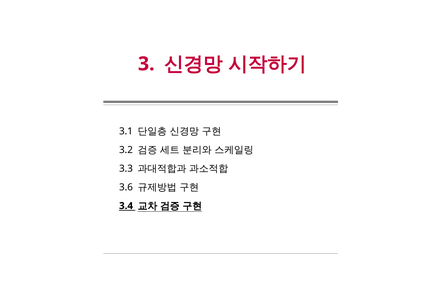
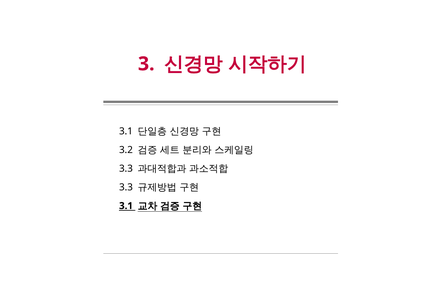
3.6: 3.6 -> 3.3 (126, 187)
3.4: 3.4 -> 3.1 (126, 206)
